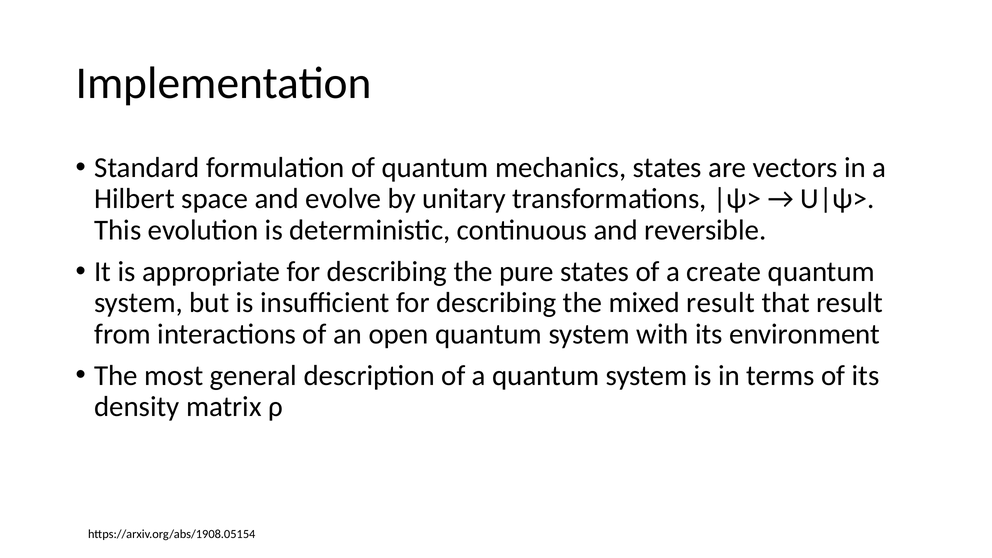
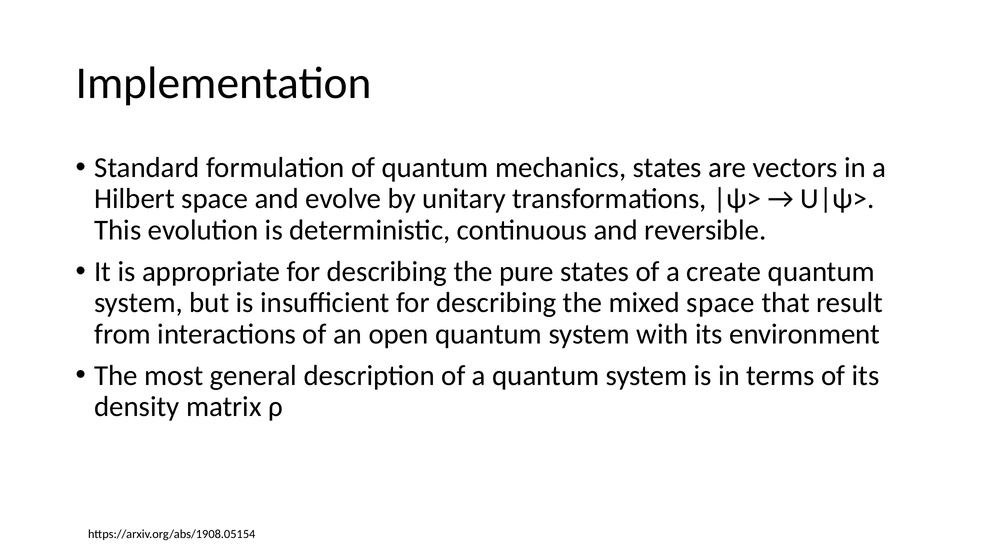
mixed result: result -> space (721, 303)
